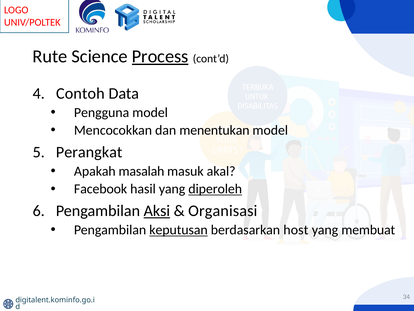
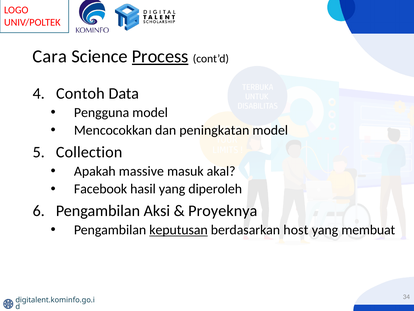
Rute: Rute -> Cara (50, 56)
menentukan: menentukan -> peningkatan (214, 130)
Perangkat: Perangkat -> Collection (89, 152)
masalah: masalah -> massive (141, 171)
diperoleh underline: present -> none (215, 189)
Aksi underline: present -> none (157, 211)
Organisasi: Organisasi -> Proyeknya (223, 211)
